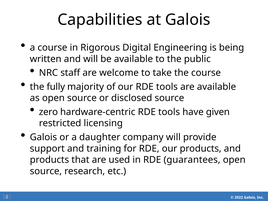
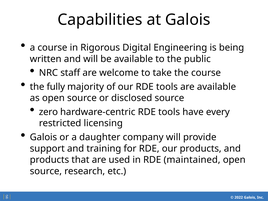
given: given -> every (218, 112)
guarantees: guarantees -> maintained (192, 160)
